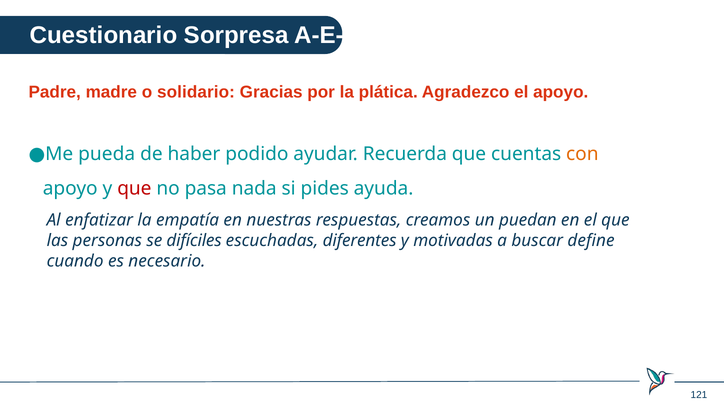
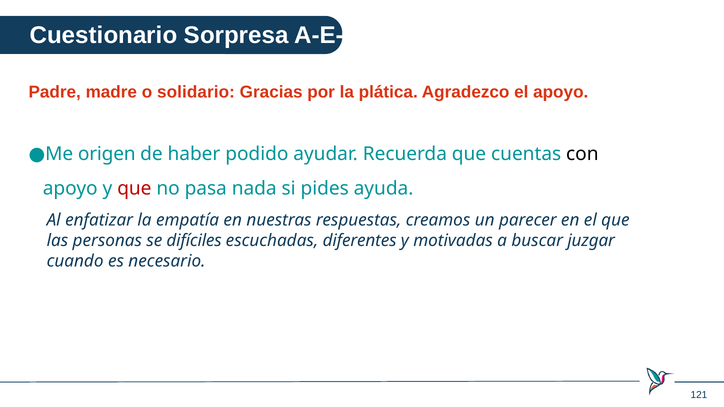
pueda: pueda -> origen (107, 154)
con colour: orange -> black (582, 154)
puedan: puedan -> parecer (528, 220)
define: define -> juzgar (591, 241)
